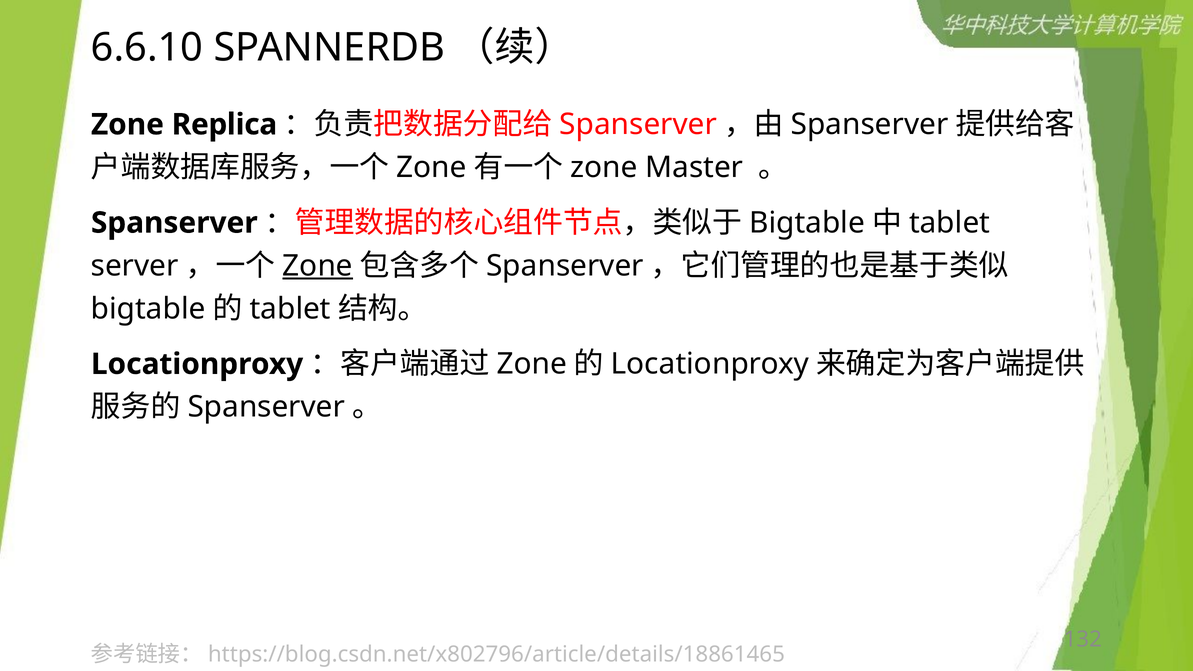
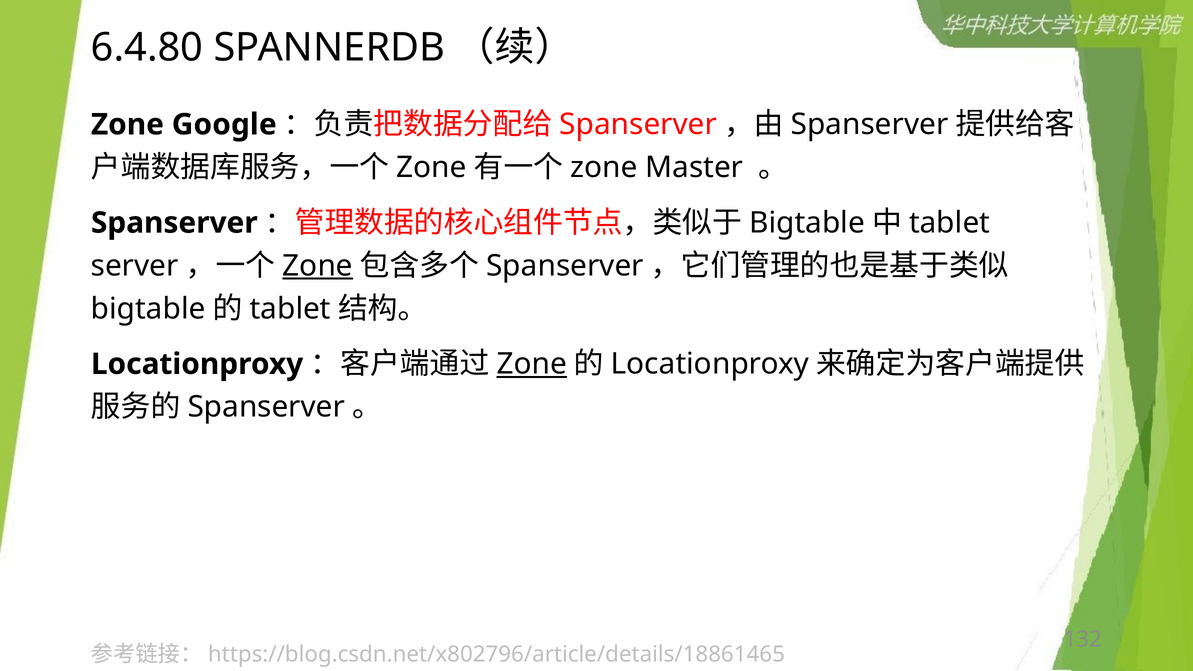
6.6.10: 6.6.10 -> 6.4.80 (147, 48)
Replica: Replica -> Google (224, 125)
Zone underline: none -> present (532, 364)
